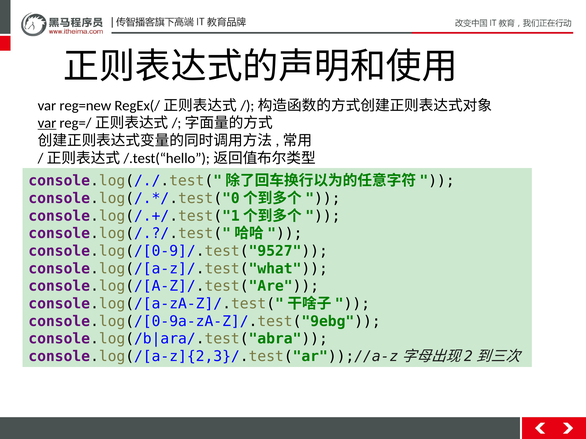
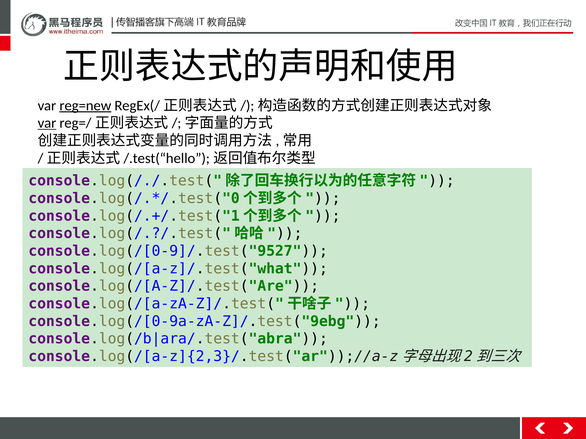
reg=new underline: none -> present (85, 106)
